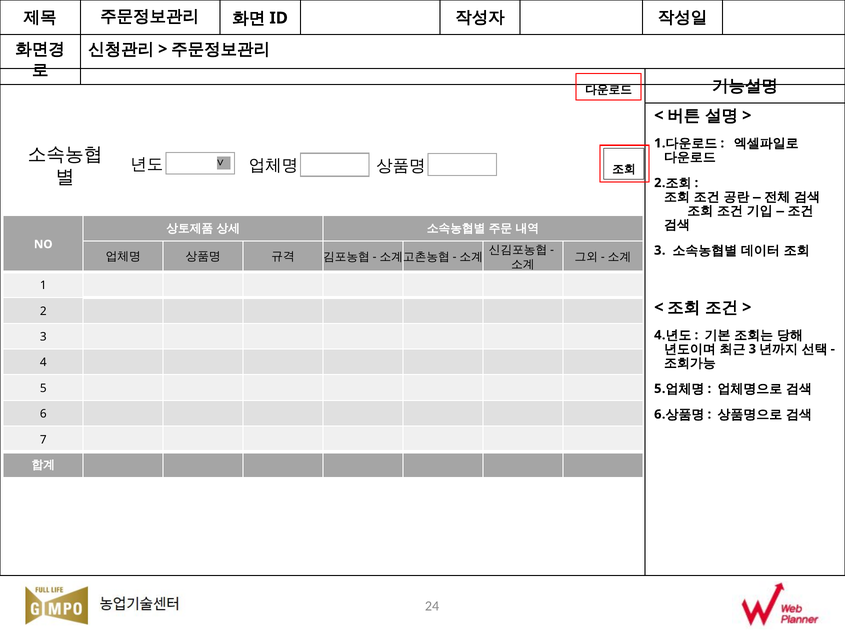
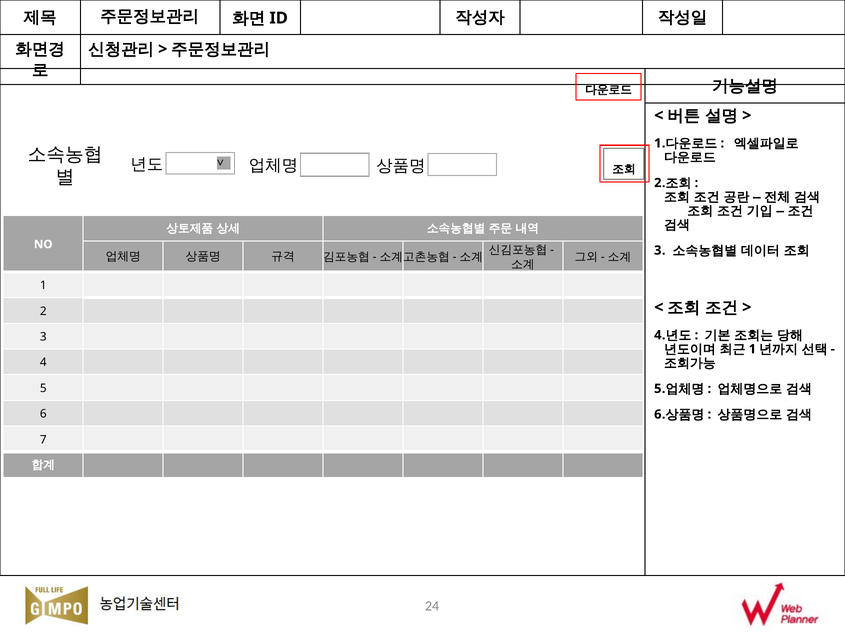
3: 3 -> 1 (752, 349)
